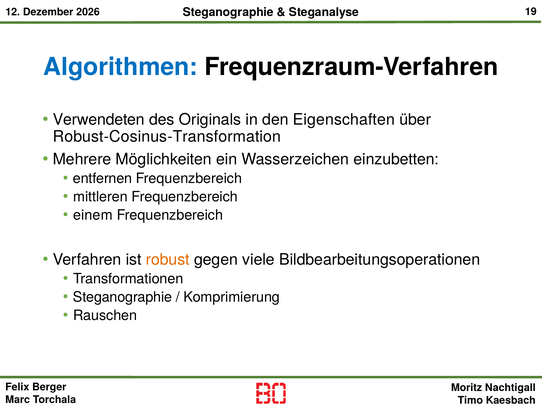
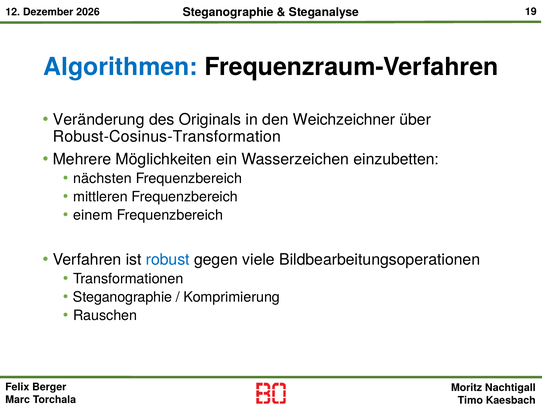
Verwendeten: Verwendeten -> Veränderung (99, 119)
Eigenschaften: Eigenschaften -> Weichzeichner (344, 119)
entfernen: entfernen -> nächsten (102, 178)
robust colour: orange -> blue (168, 259)
